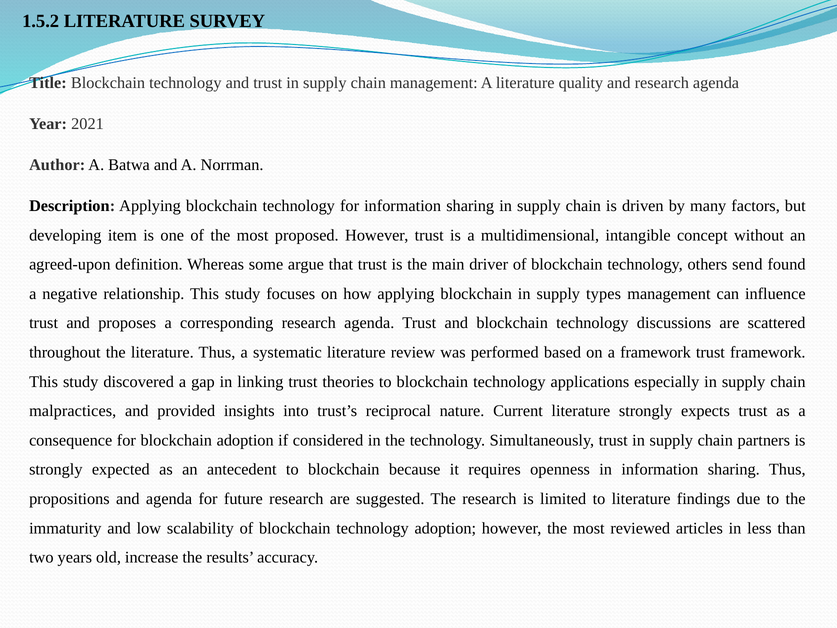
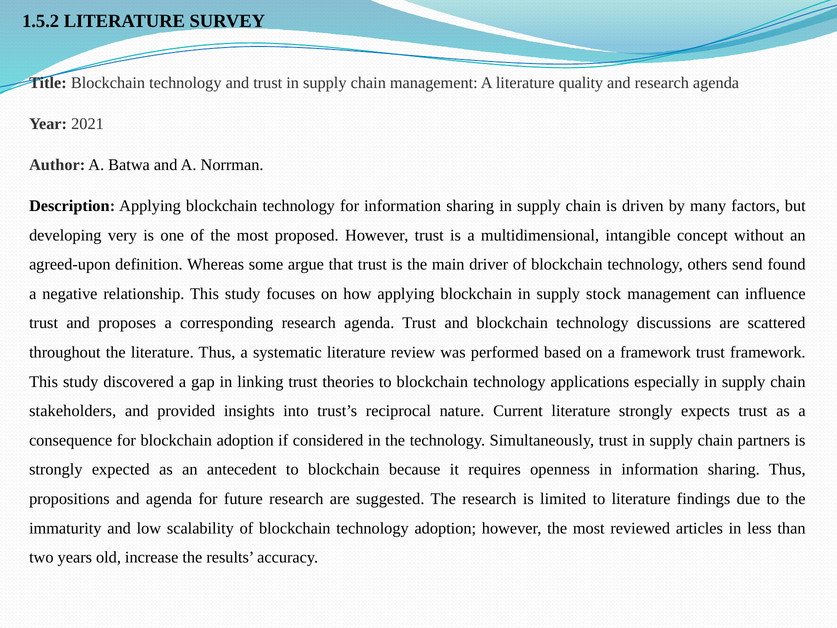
item: item -> very (122, 235)
types: types -> stock (604, 294)
malpractices: malpractices -> stakeholders (73, 411)
